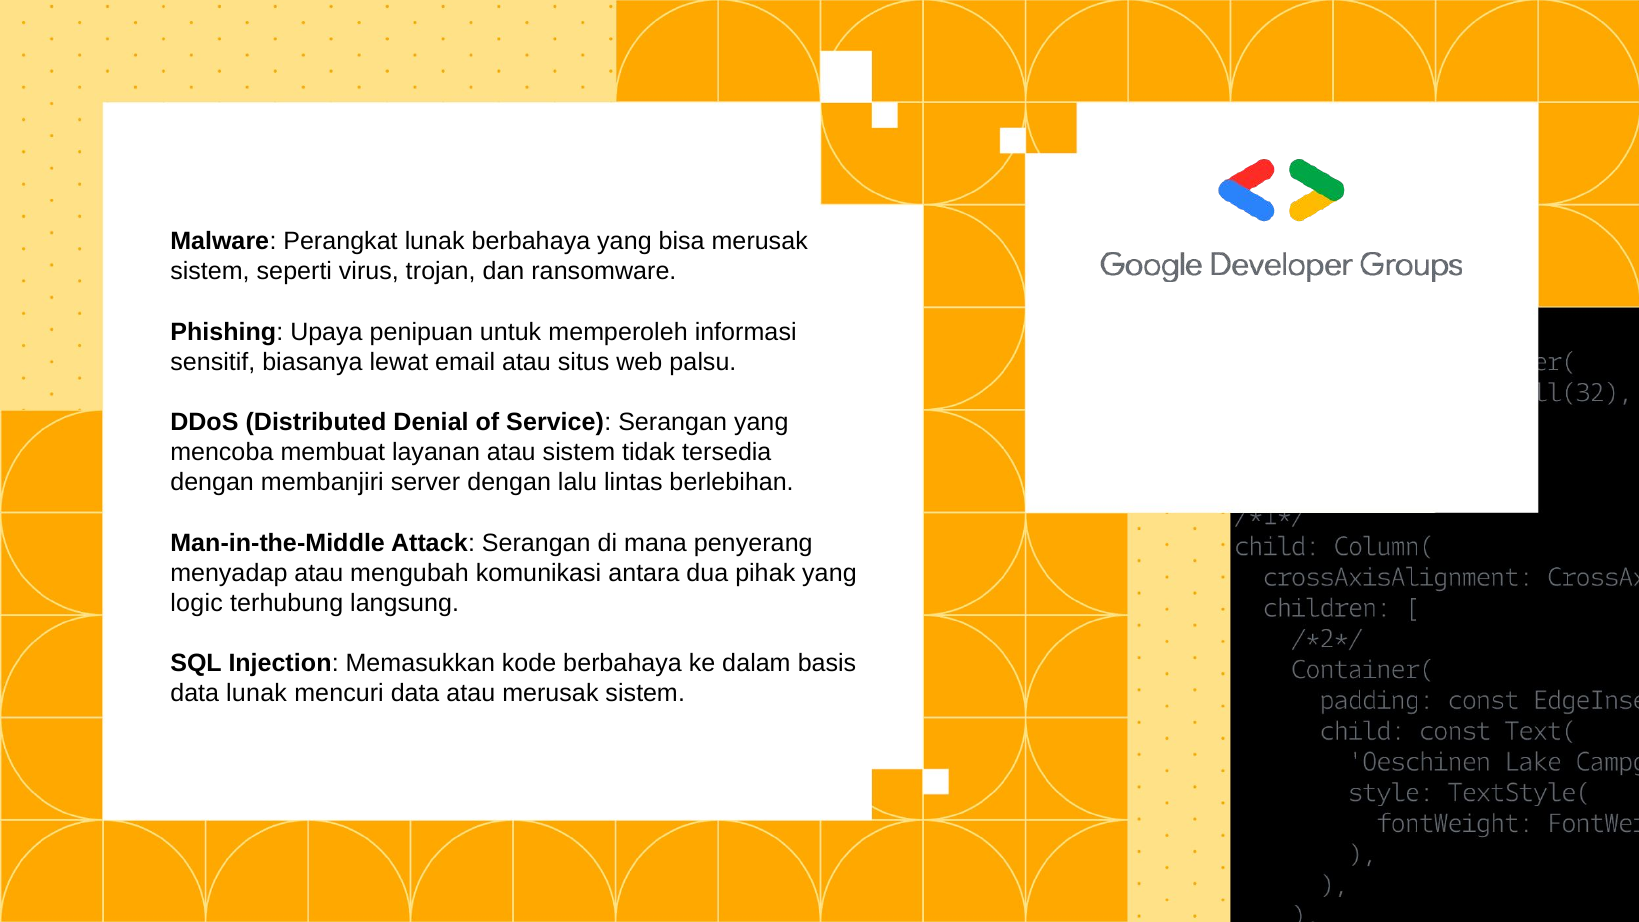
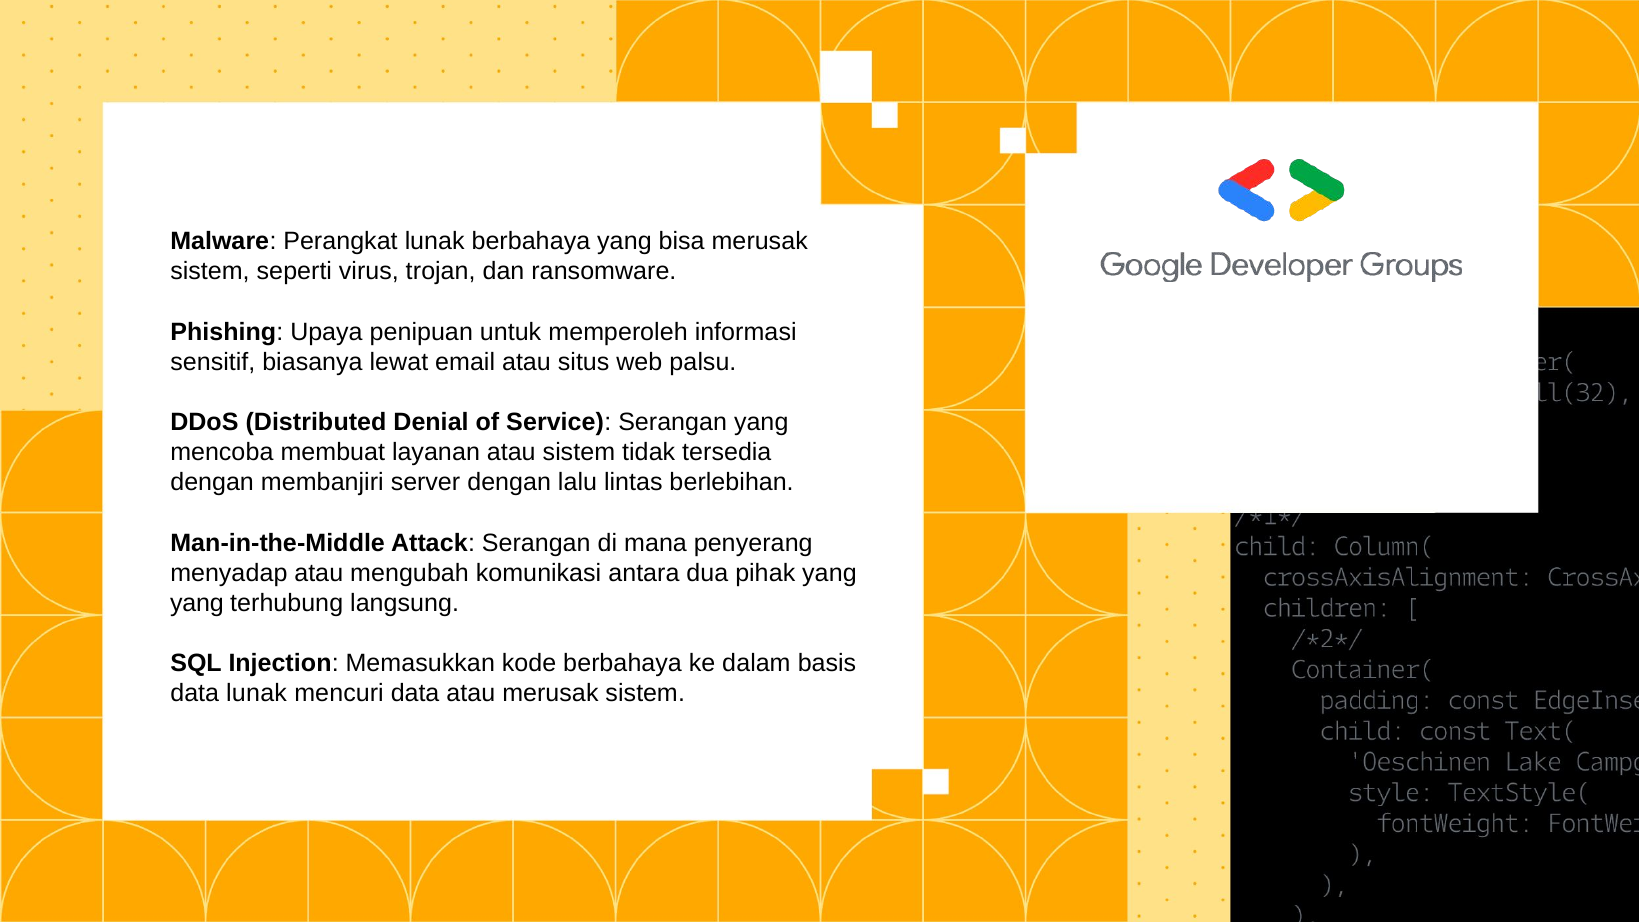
logic: logic -> yang (197, 603)
